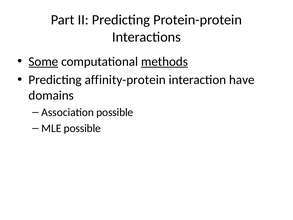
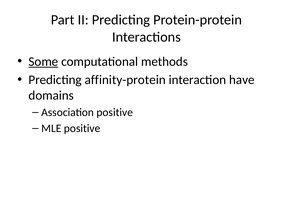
methods underline: present -> none (164, 61)
Association possible: possible -> positive (115, 112)
MLE possible: possible -> positive (82, 128)
